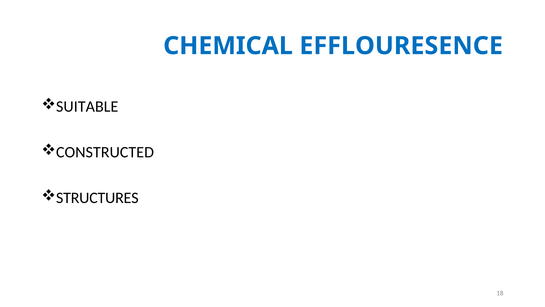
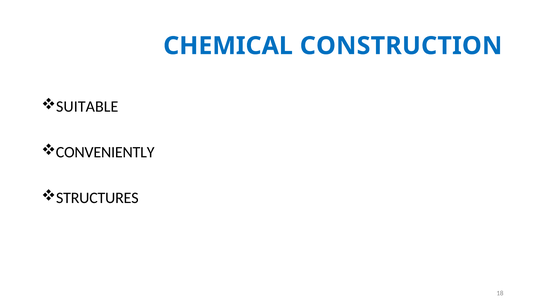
EFFLOURESENCE: EFFLOURESENCE -> CONSTRUCTION (401, 46)
CONSTRUCTED: CONSTRUCTED -> CONVENIENTLY (105, 152)
